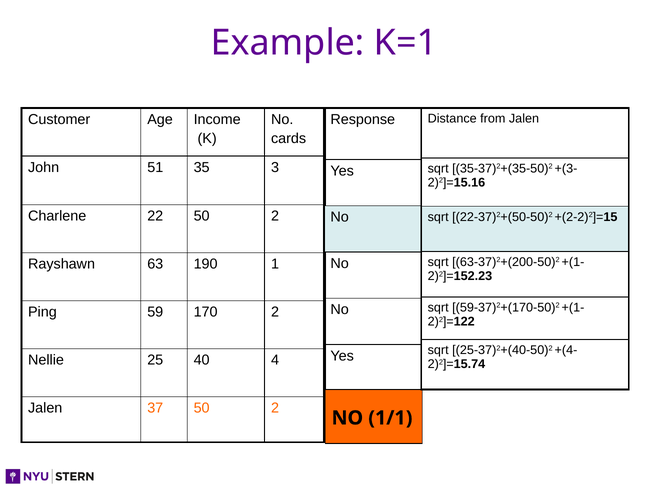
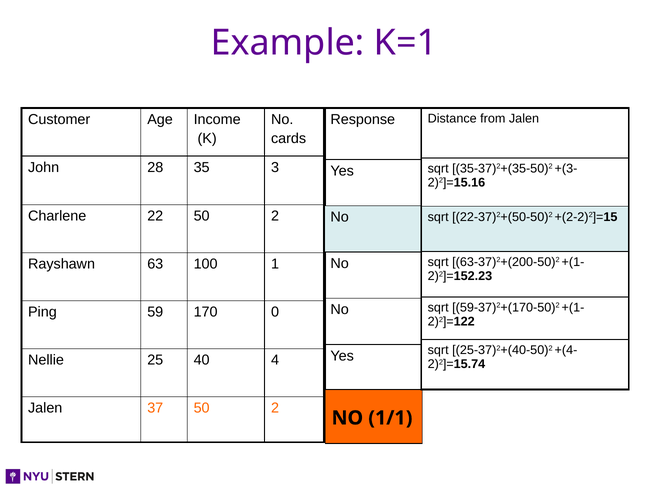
51: 51 -> 28 (155, 167)
190: 190 -> 100 (206, 264)
170 2: 2 -> 0 (275, 312)
